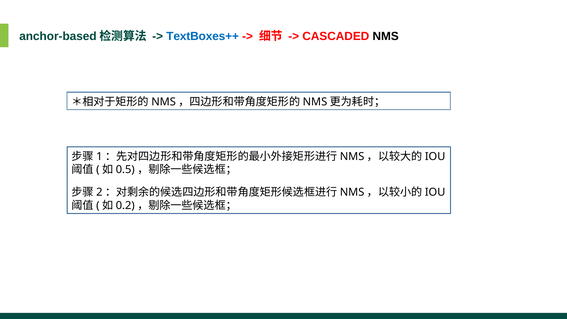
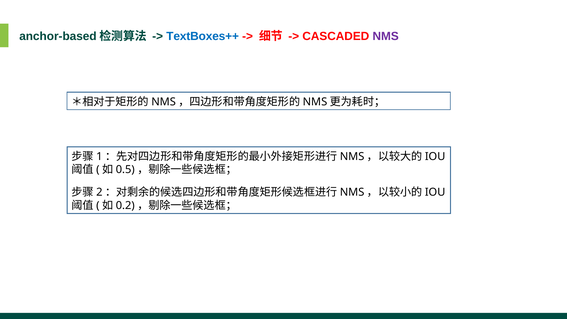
NMS colour: black -> purple (386, 36)
